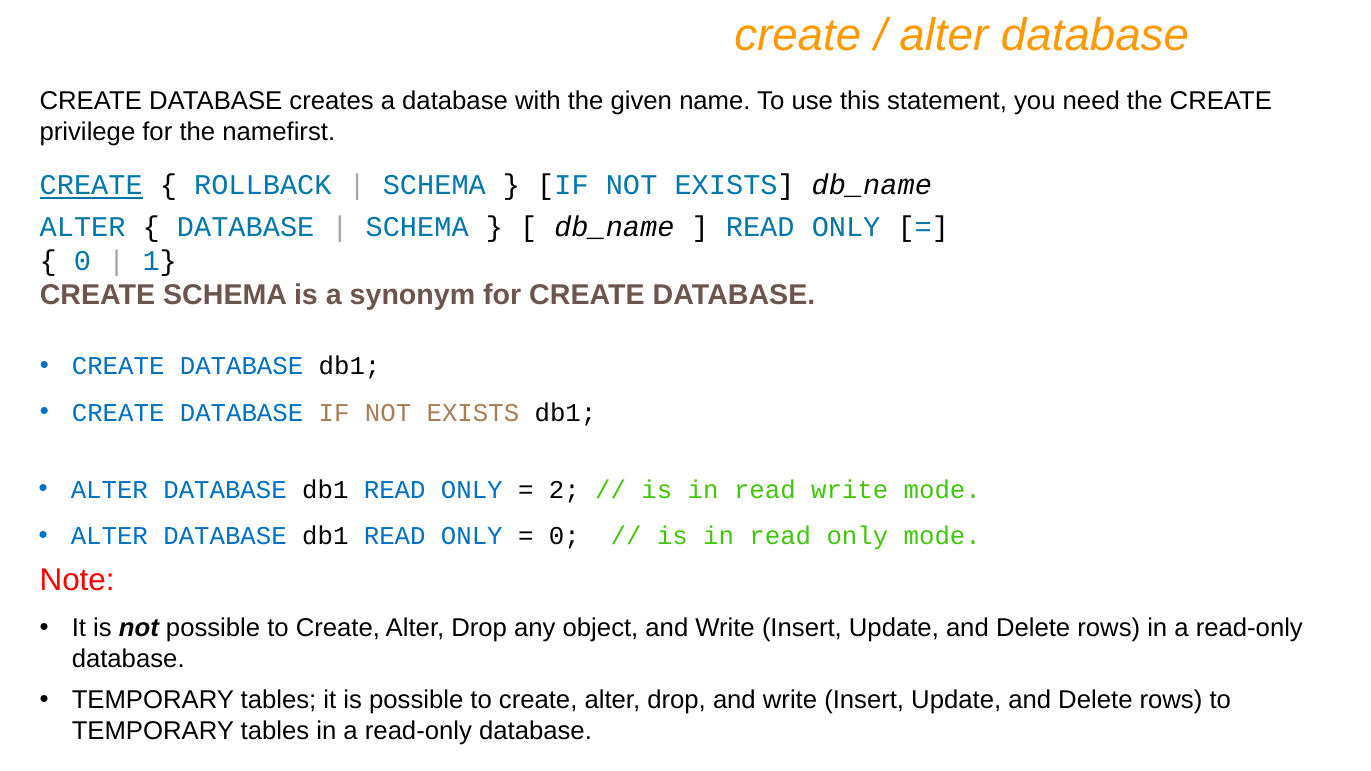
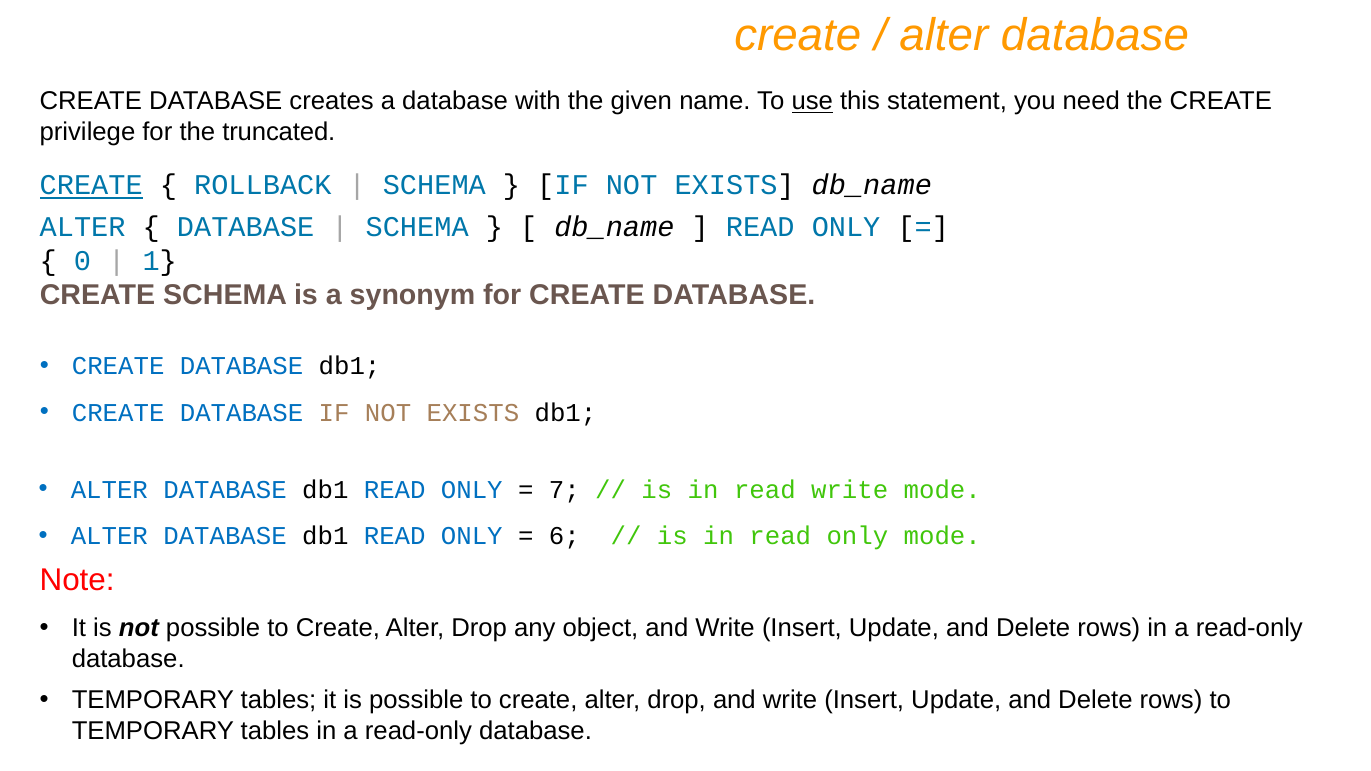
use underline: none -> present (812, 101)
namefirst: namefirst -> truncated (279, 132)
2: 2 -> 7 (564, 490)
0: 0 -> 6 (564, 536)
